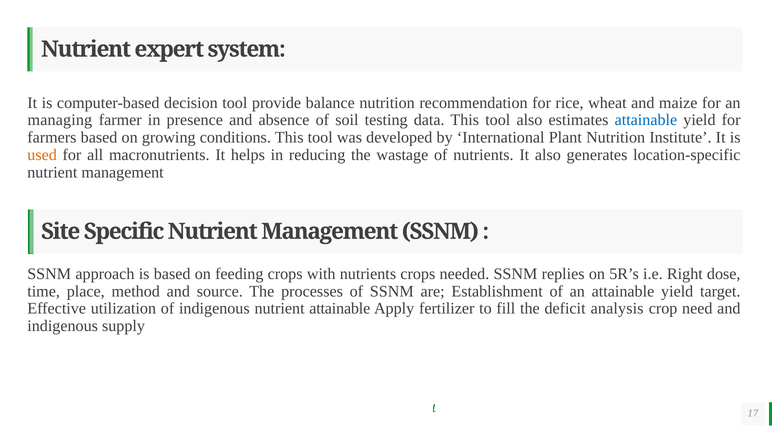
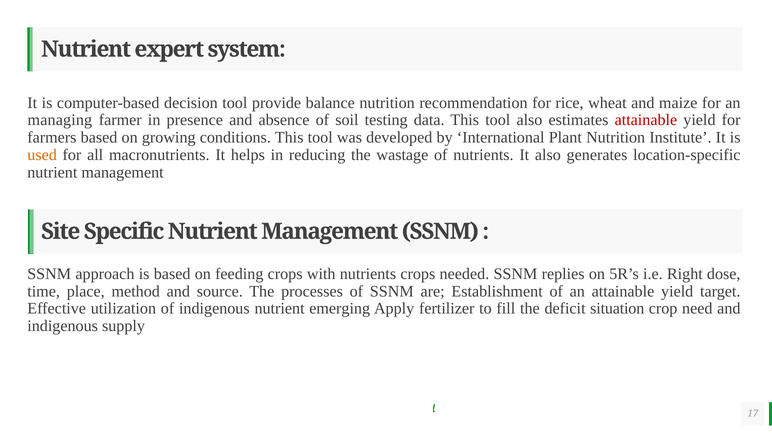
attainable colour: blue -> red (646, 120)
nutrient attainable: attainable -> emerging (340, 309)
analysis: analysis -> situation (617, 309)
